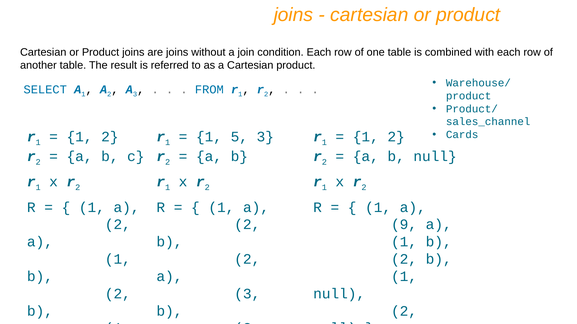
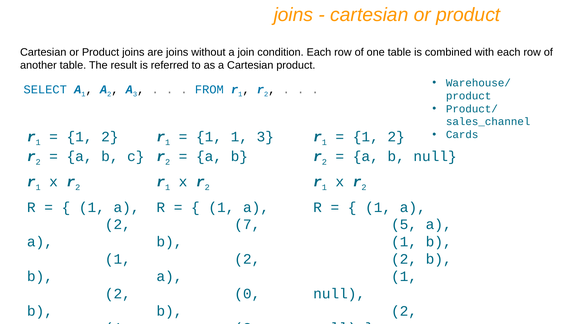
1 5: 5 -> 1 (239, 137)
2: 2 -> 7 (247, 225)
9: 9 -> 5 (404, 225)
3: 3 -> 0 (247, 294)
